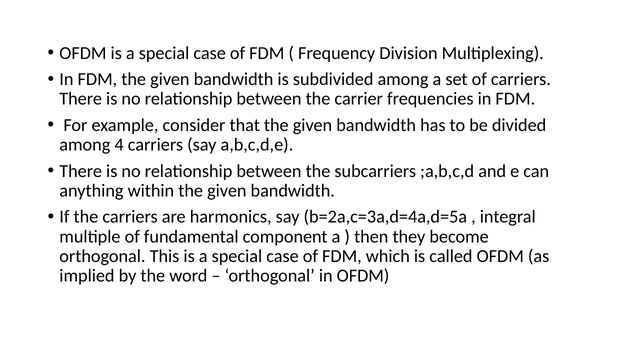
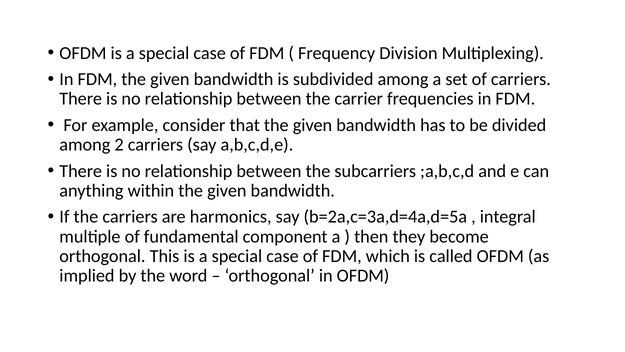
4: 4 -> 2 (119, 145)
